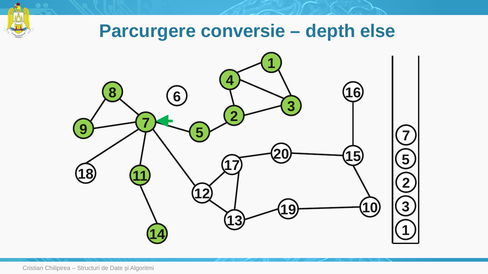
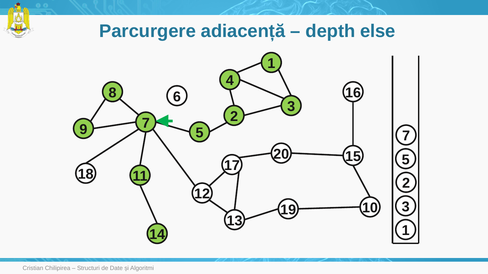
conversie: conversie -> adiacență (243, 31)
